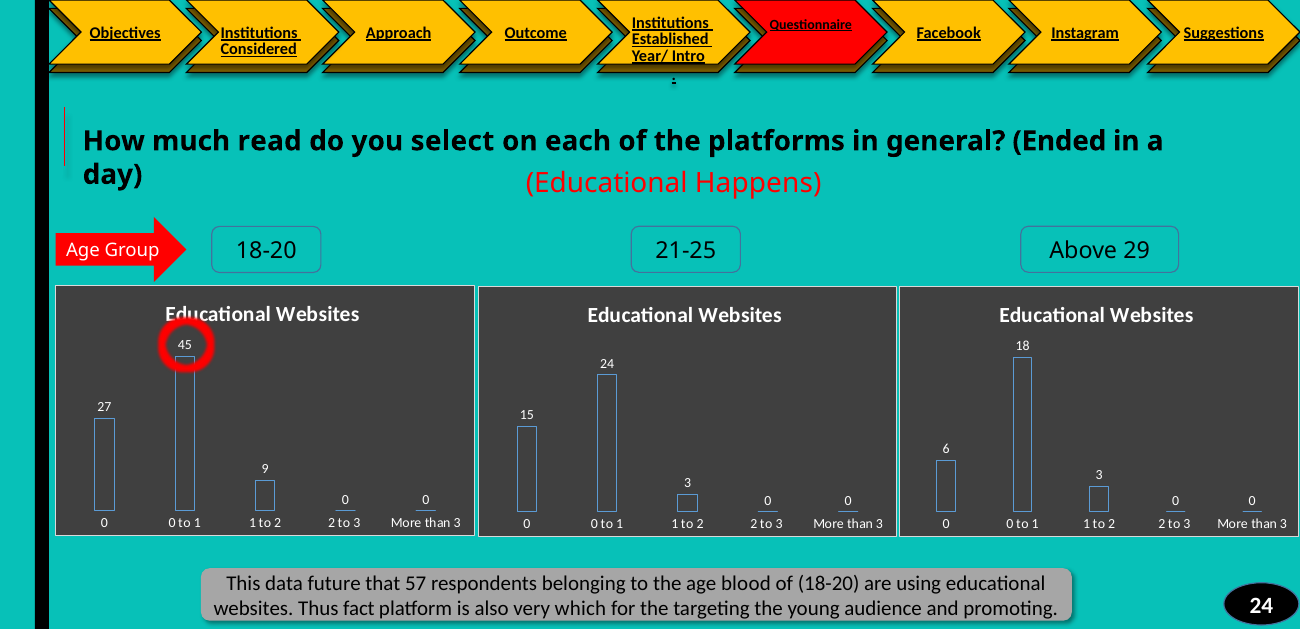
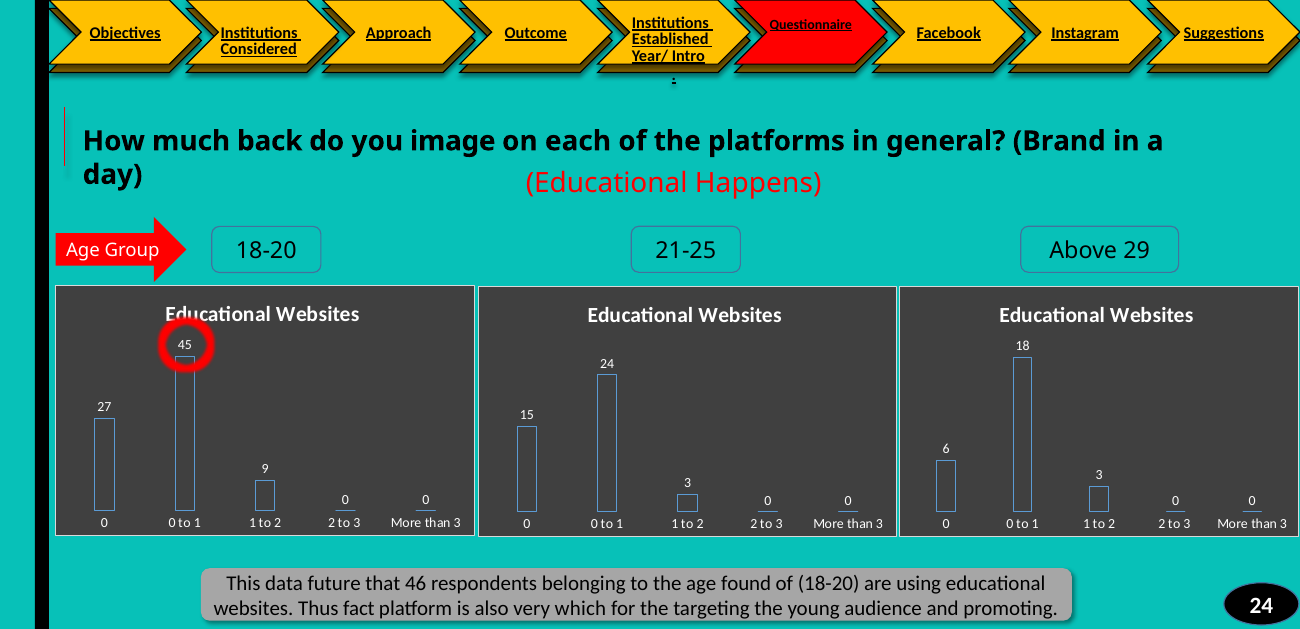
read: read -> back (270, 141)
select: select -> image (453, 141)
Ended: Ended -> Brand (1059, 141)
57: 57 -> 46 (416, 583)
blood: blood -> found (746, 583)
